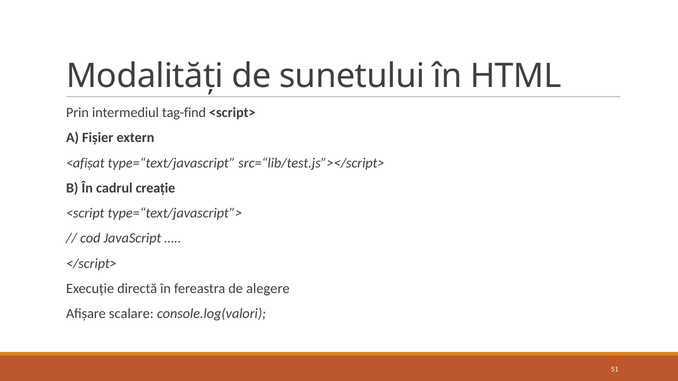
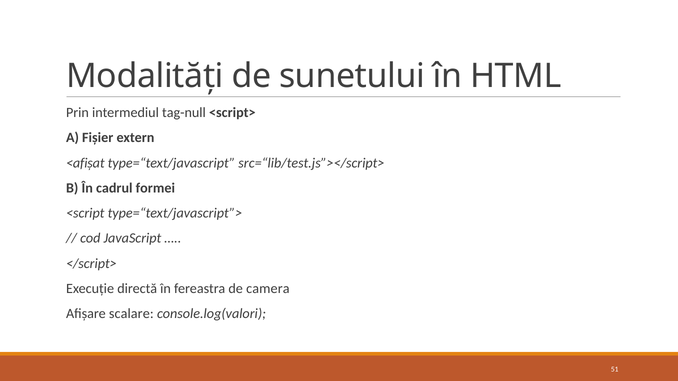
tag-find: tag-find -> tag-null (184, 113)
creație: creație -> formei (155, 188)
alegere: alegere -> camera (268, 289)
